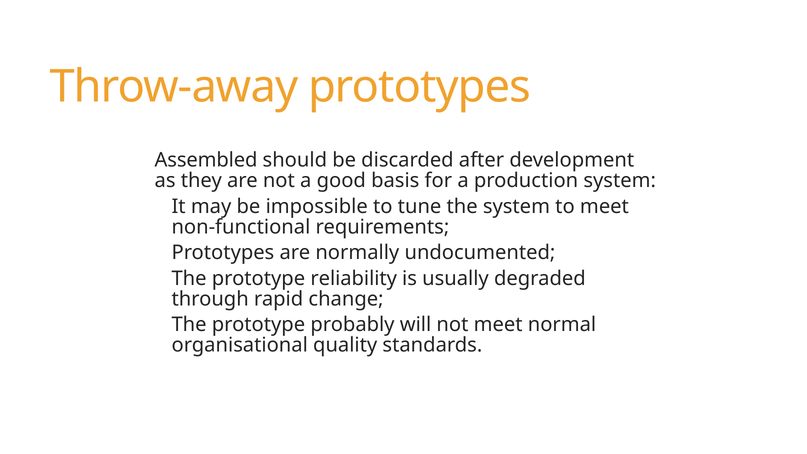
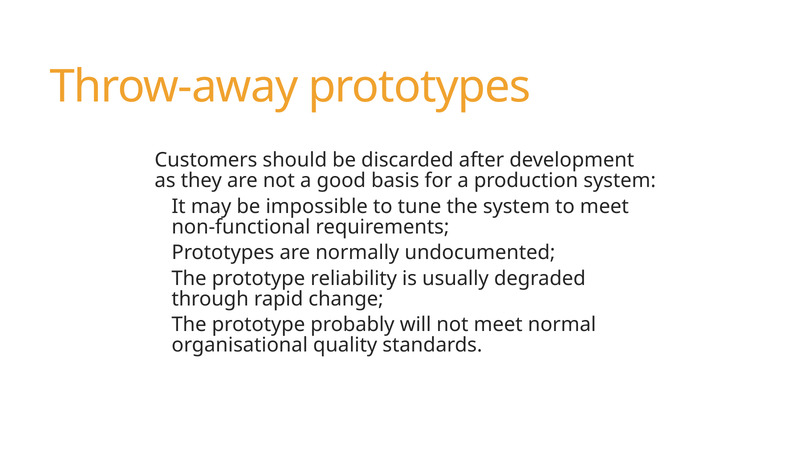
Assembled: Assembled -> Customers (206, 160)
